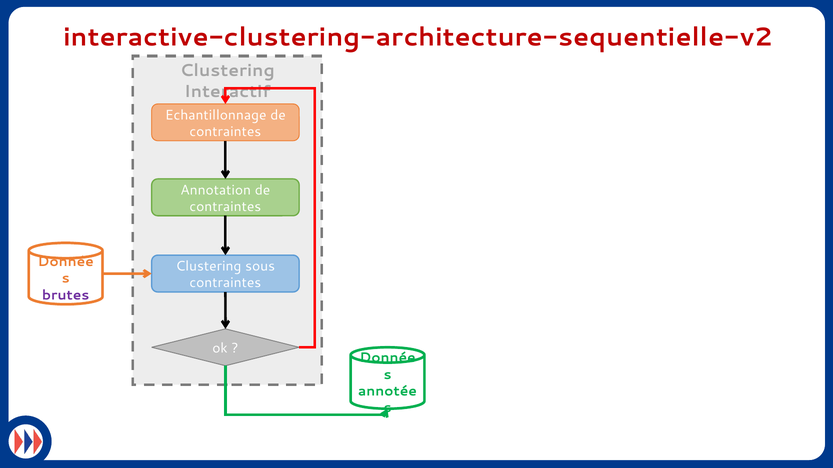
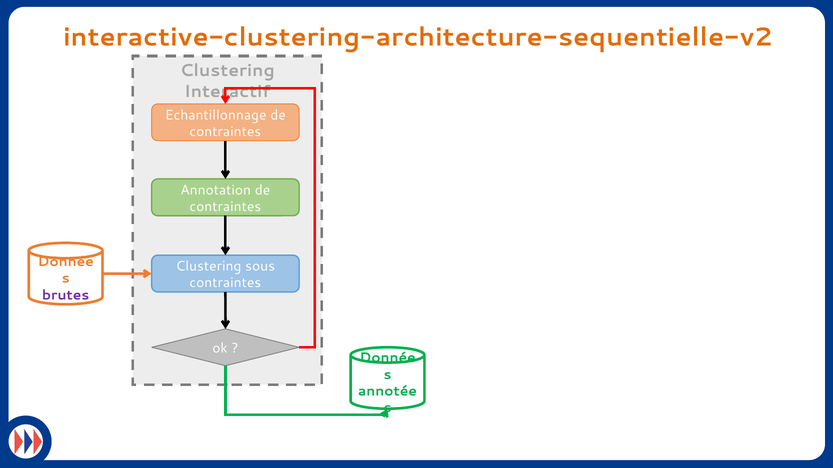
interactive-clustering-architecture-sequentielle-v2 colour: red -> orange (418, 37)
